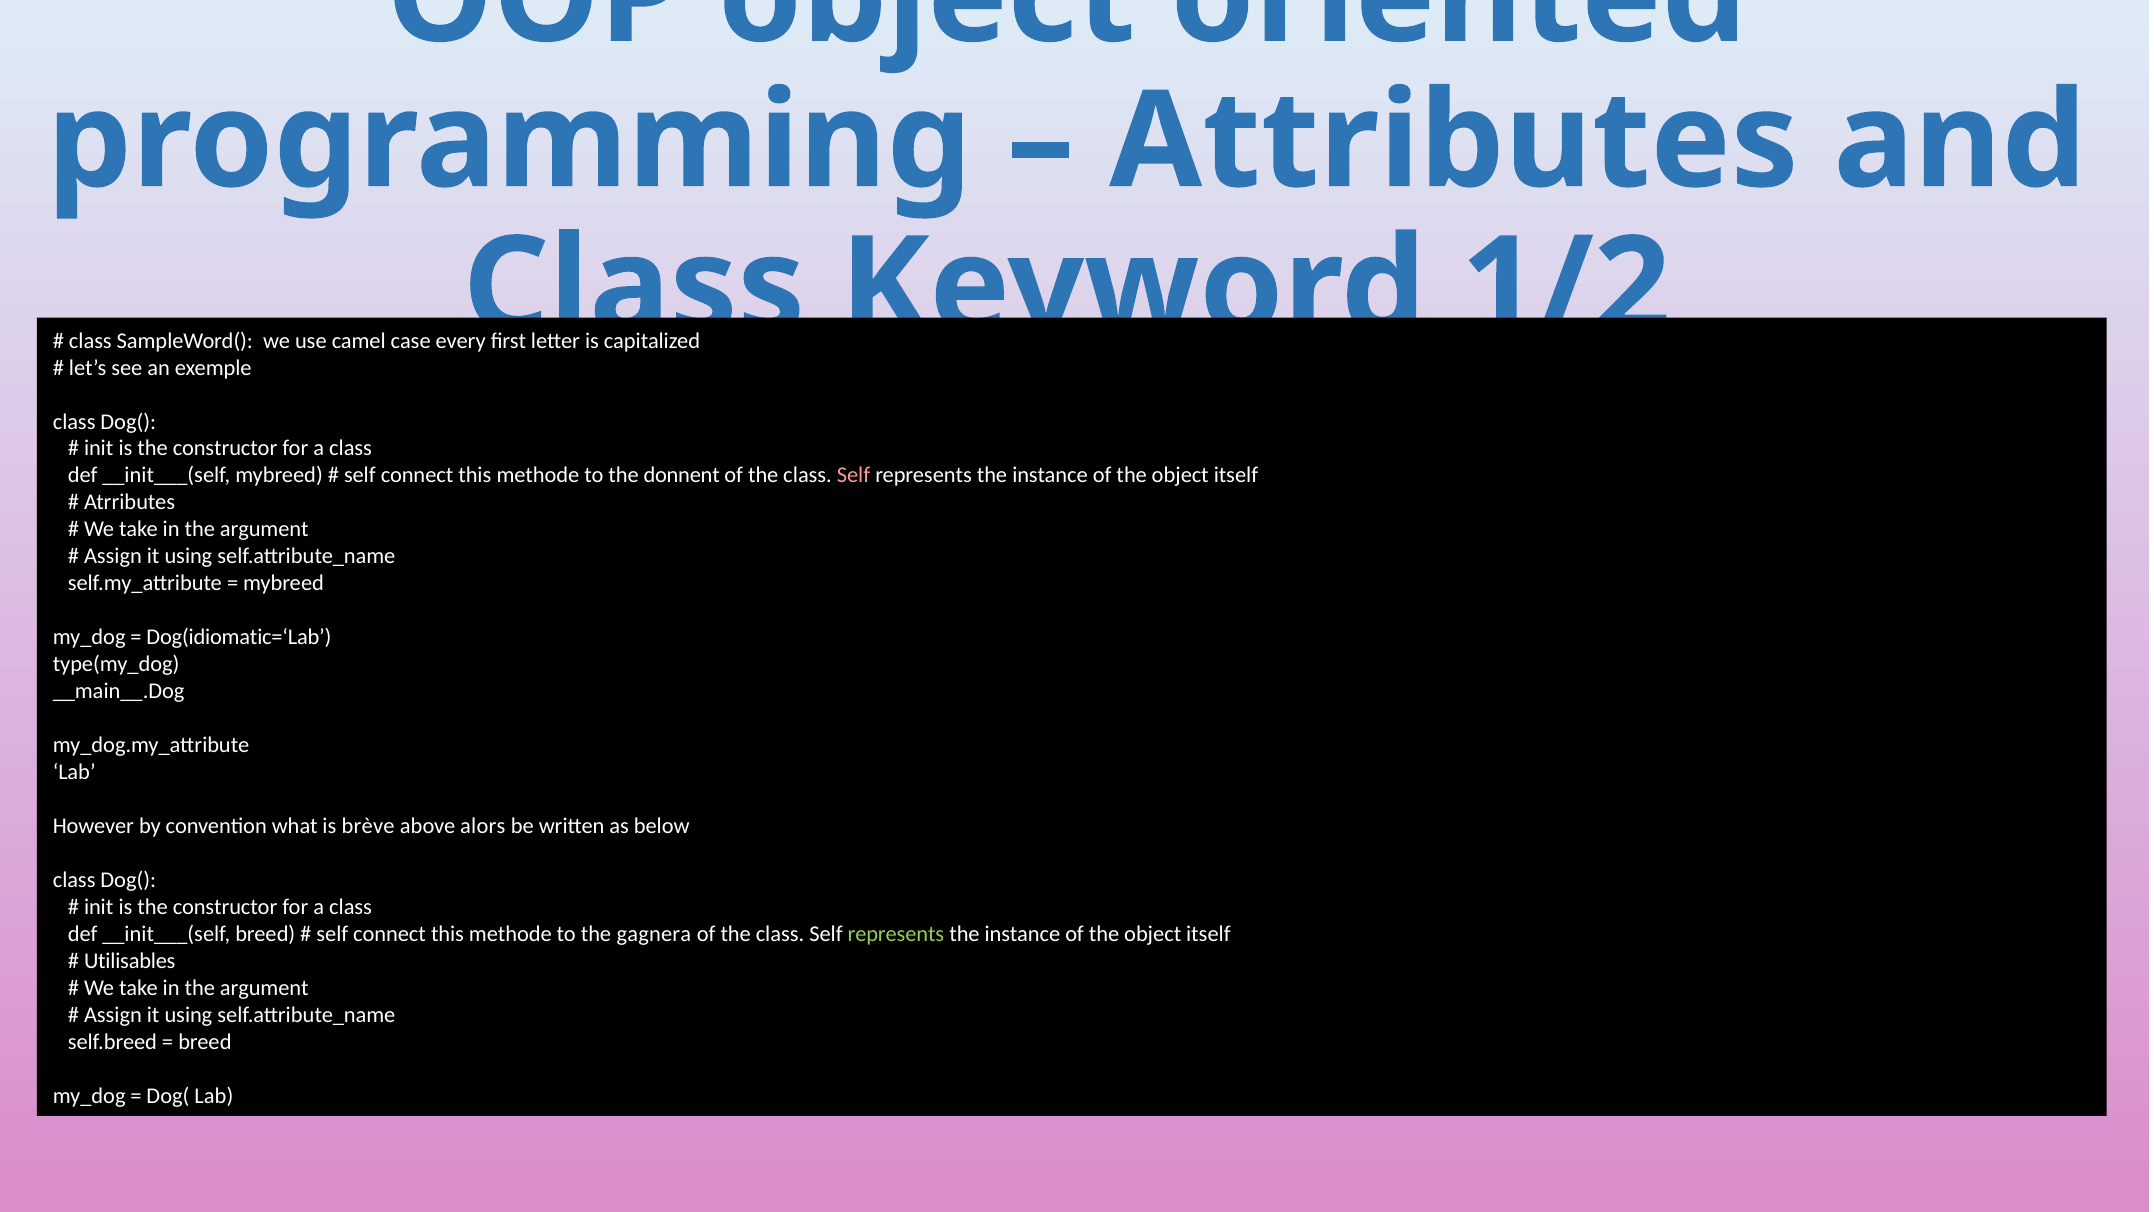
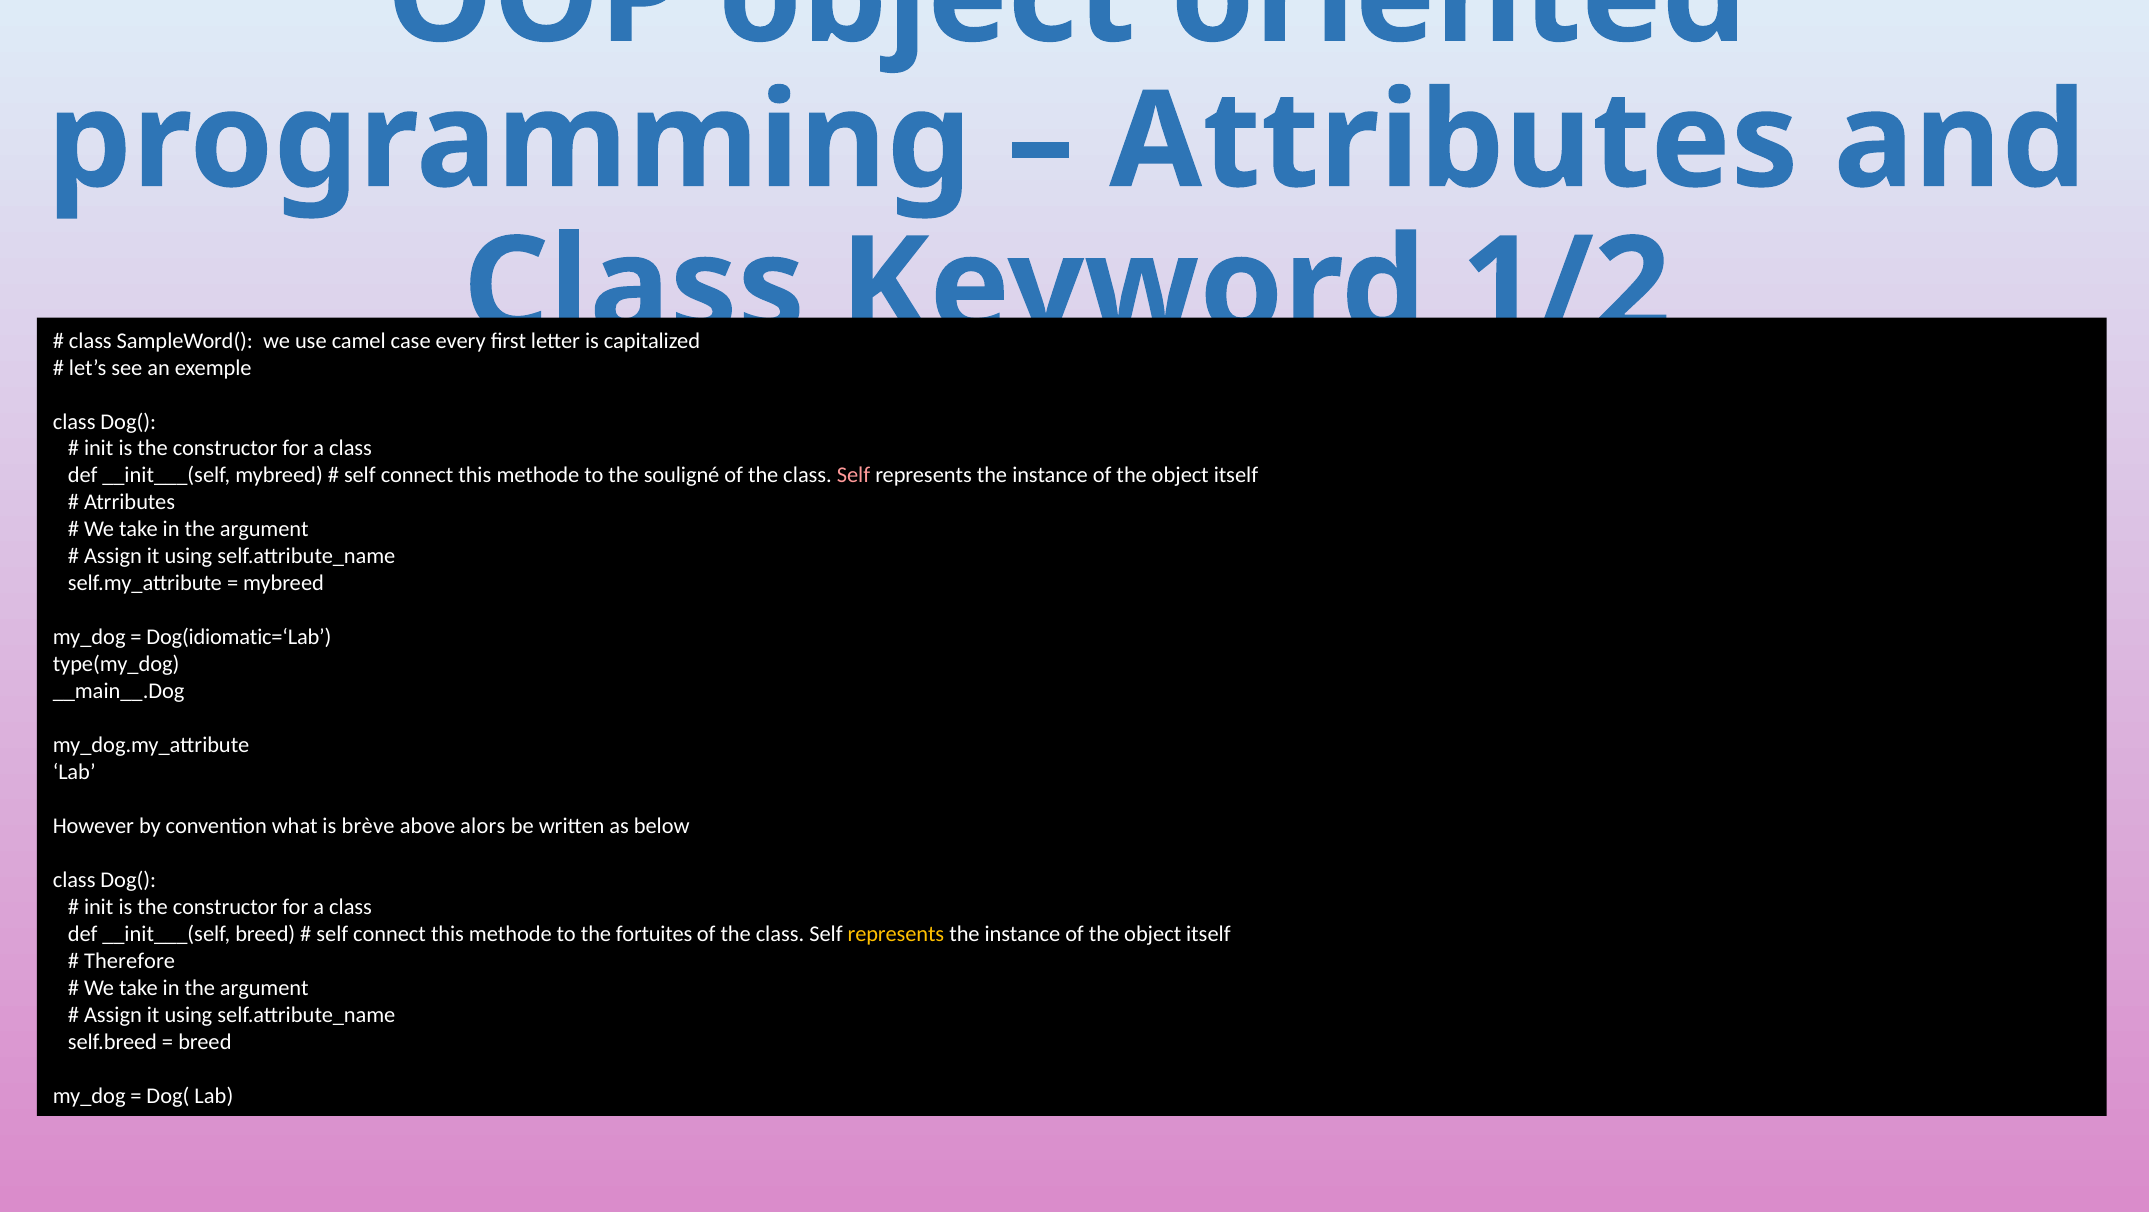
donnent: donnent -> souligné (682, 475)
gagnera: gagnera -> fortuites (654, 934)
represents colour: light green -> yellow (896, 934)
Utilisables: Utilisables -> Therefore (130, 961)
